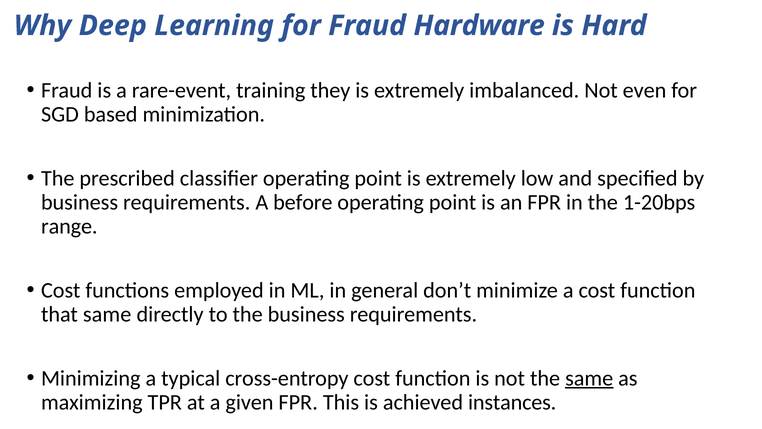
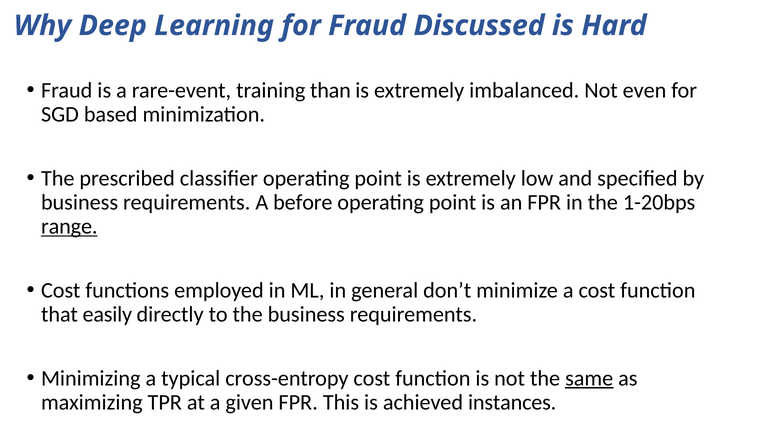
Hardware: Hardware -> Discussed (479, 26)
they: they -> than (330, 90)
range underline: none -> present (69, 226)
that same: same -> easily (107, 314)
